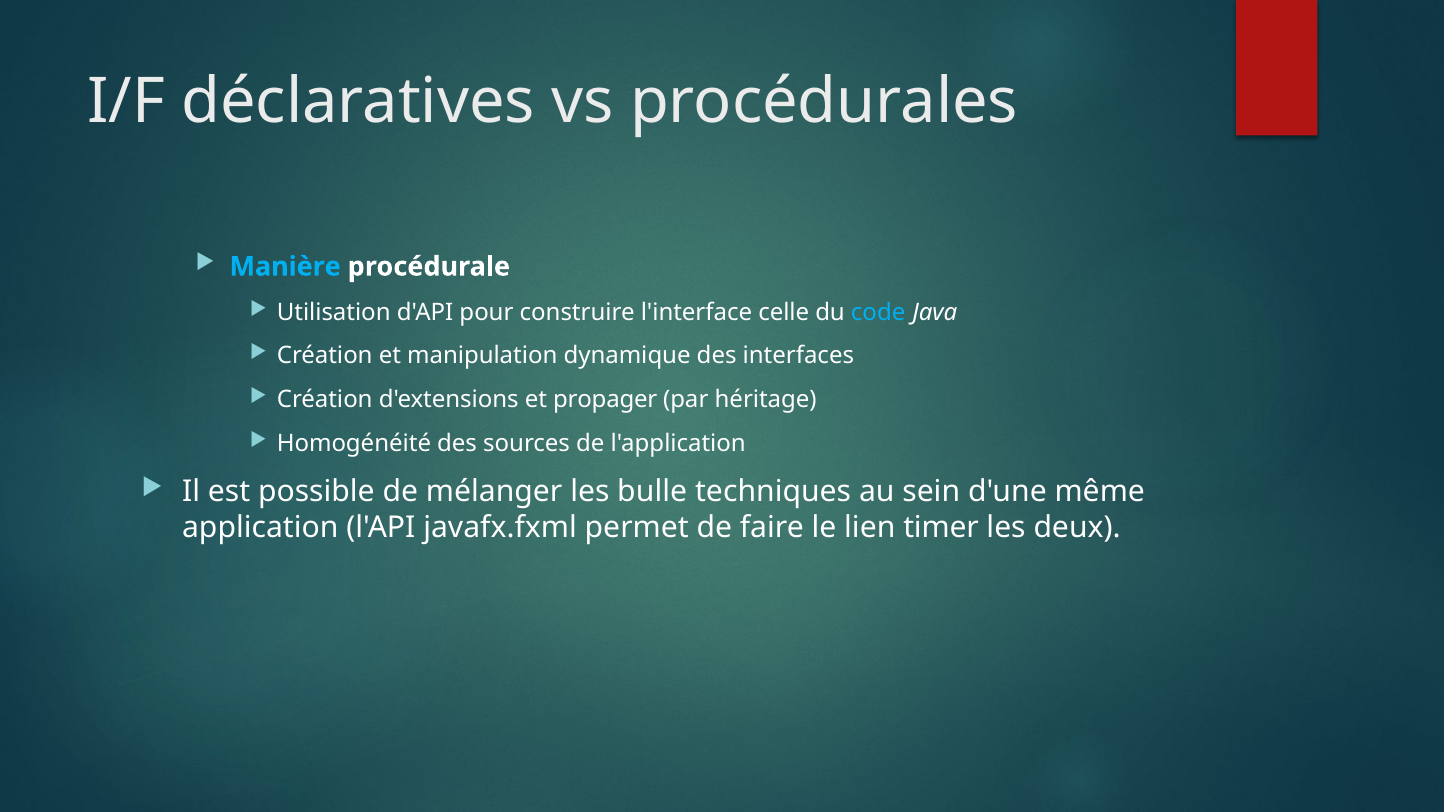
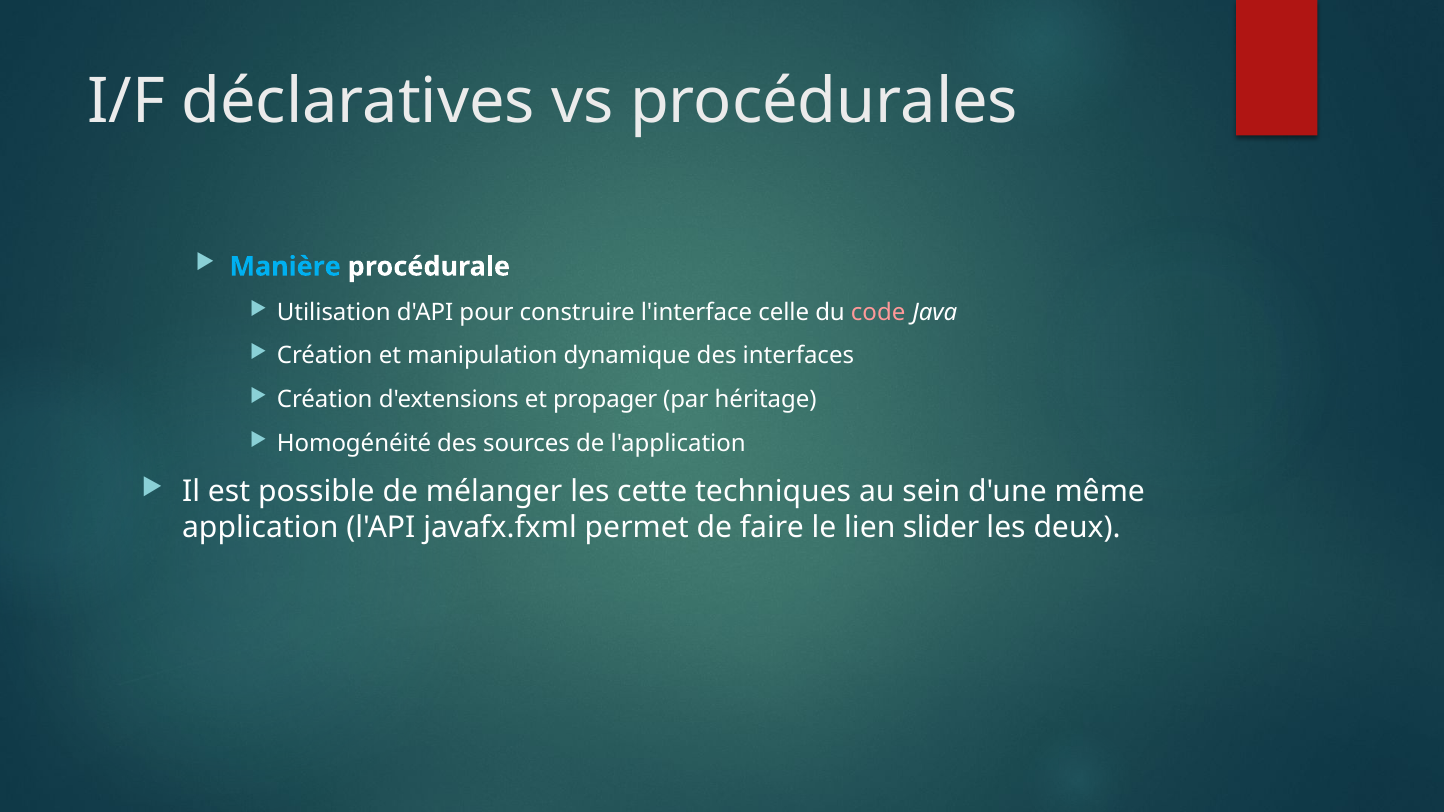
code colour: light blue -> pink (878, 312)
bulle: bulle -> cette (652, 492)
timer: timer -> slider (941, 528)
